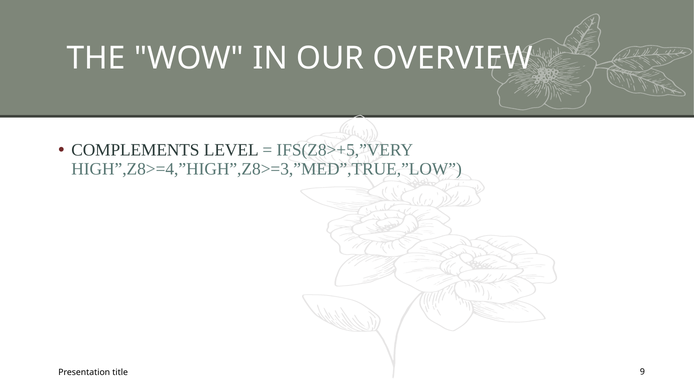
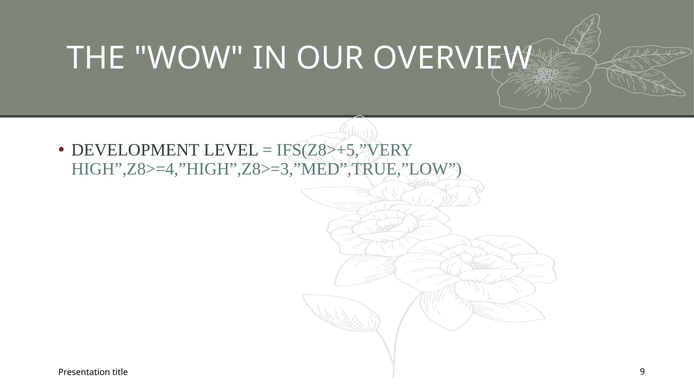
COMPLEMENTS: COMPLEMENTS -> DEVELOPMENT (135, 150)
